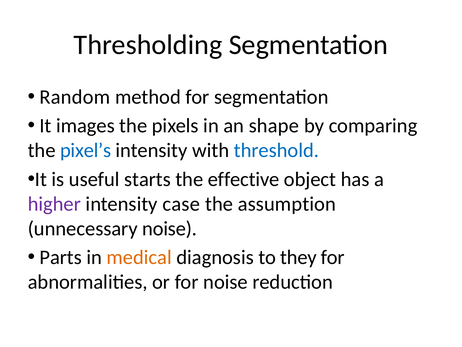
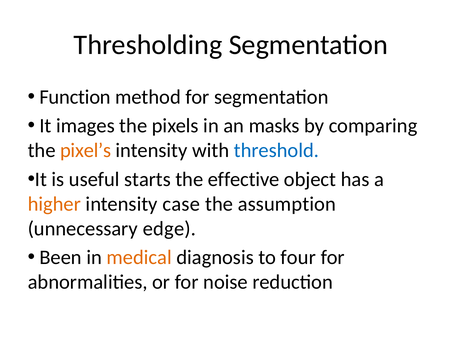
Random: Random -> Function (75, 97)
shape: shape -> masks (274, 126)
pixel’s colour: blue -> orange (86, 150)
higher colour: purple -> orange (54, 204)
unnecessary noise: noise -> edge (169, 228)
Parts: Parts -> Been (61, 257)
they: they -> four (298, 257)
